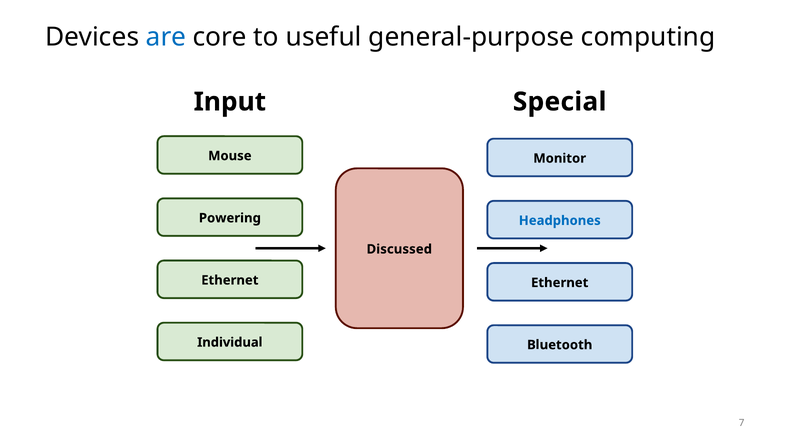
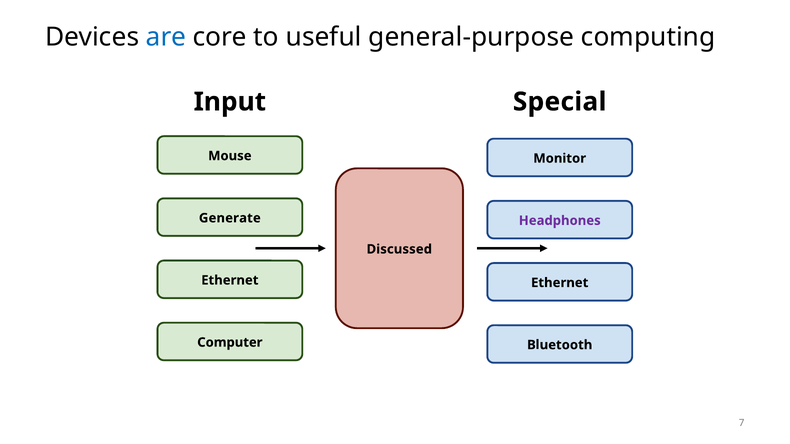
Powering: Powering -> Generate (230, 218)
Headphones colour: blue -> purple (560, 221)
Individual: Individual -> Computer (230, 343)
